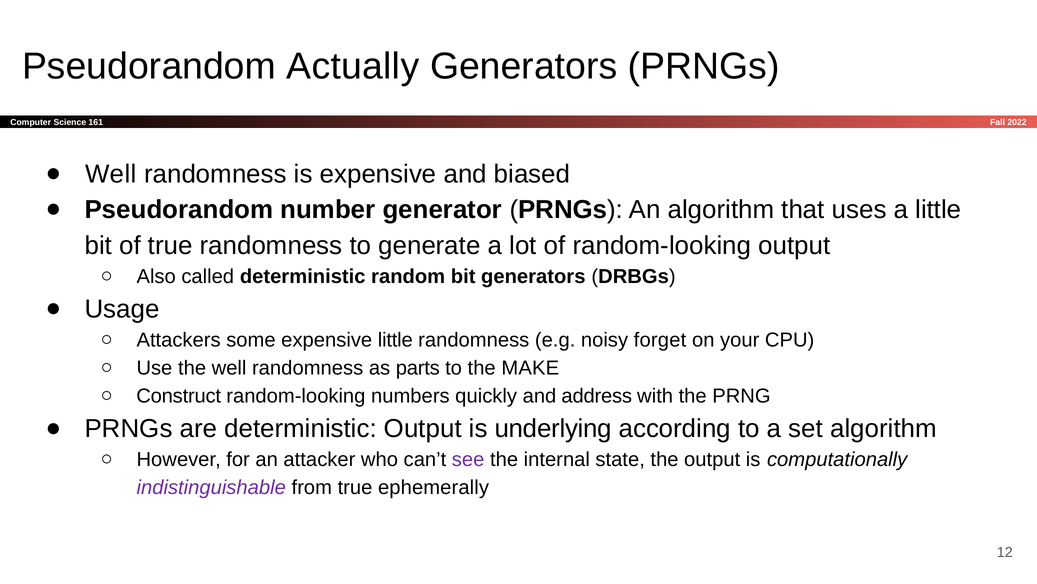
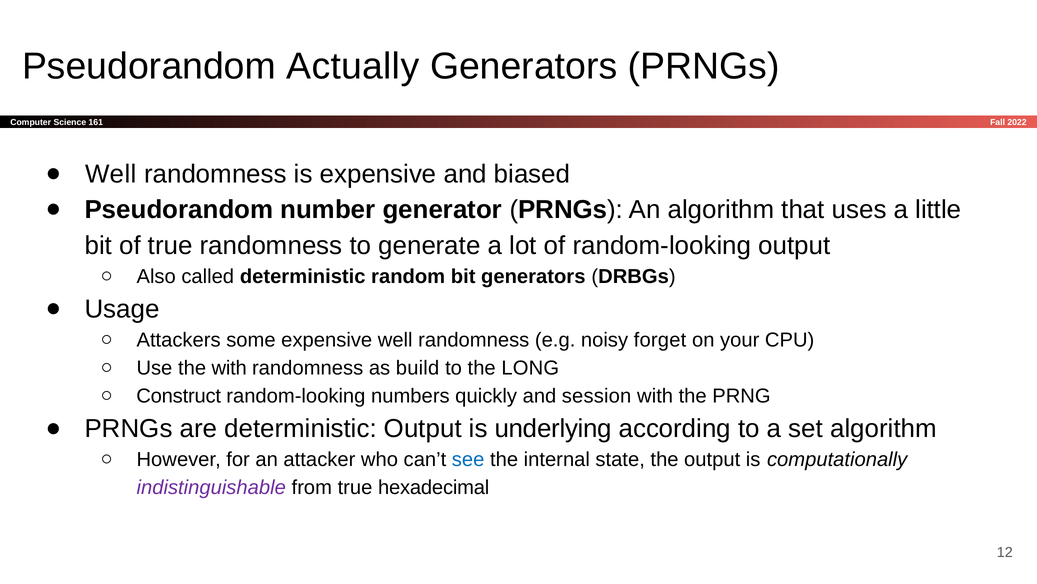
expensive little: little -> well (395, 340)
the well: well -> with (229, 368)
parts: parts -> build (418, 368)
MAKE: MAKE -> LONG (530, 368)
address: address -> session (597, 396)
see colour: purple -> blue (468, 459)
ephemerally: ephemerally -> hexadecimal (434, 487)
